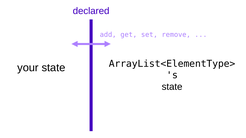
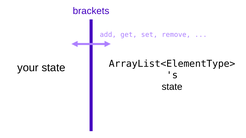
declared: declared -> brackets (91, 11)
